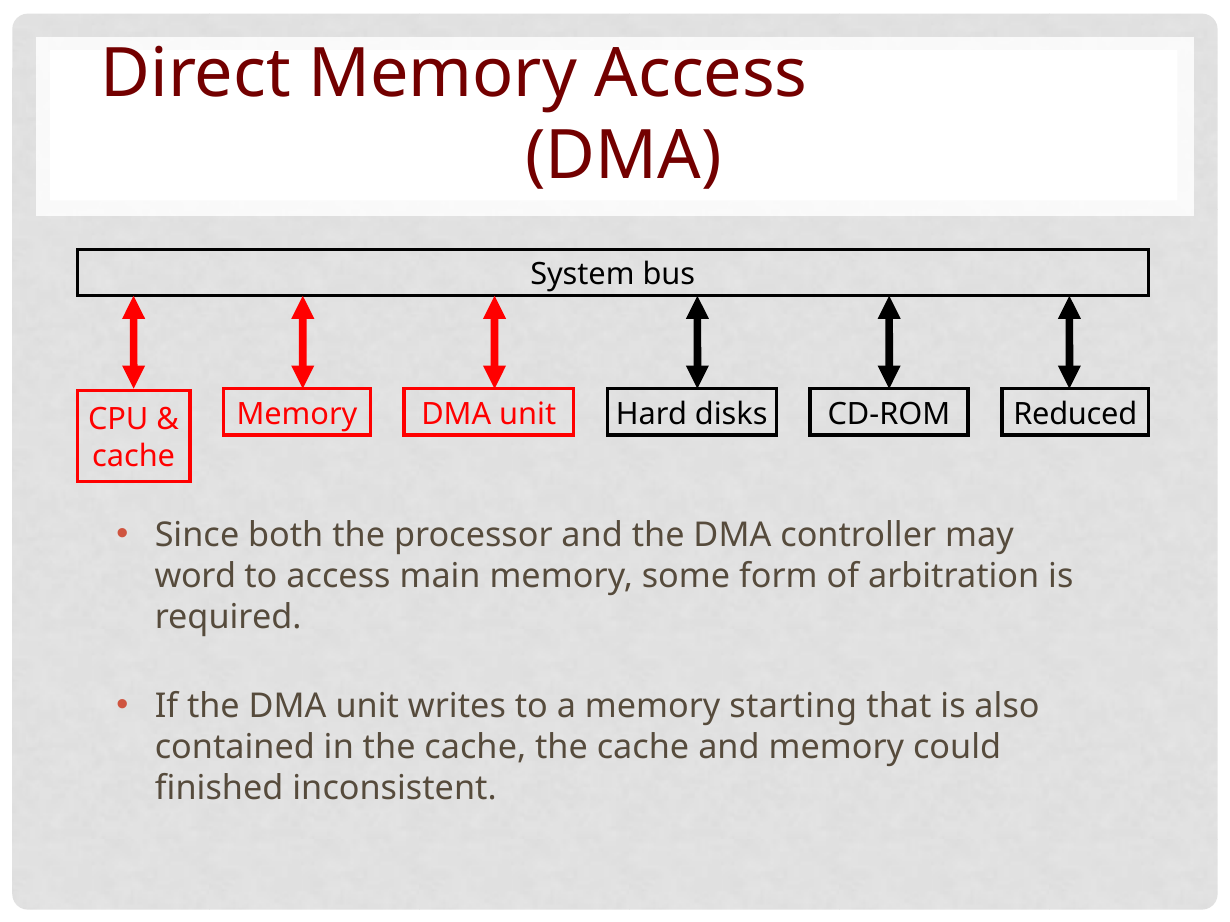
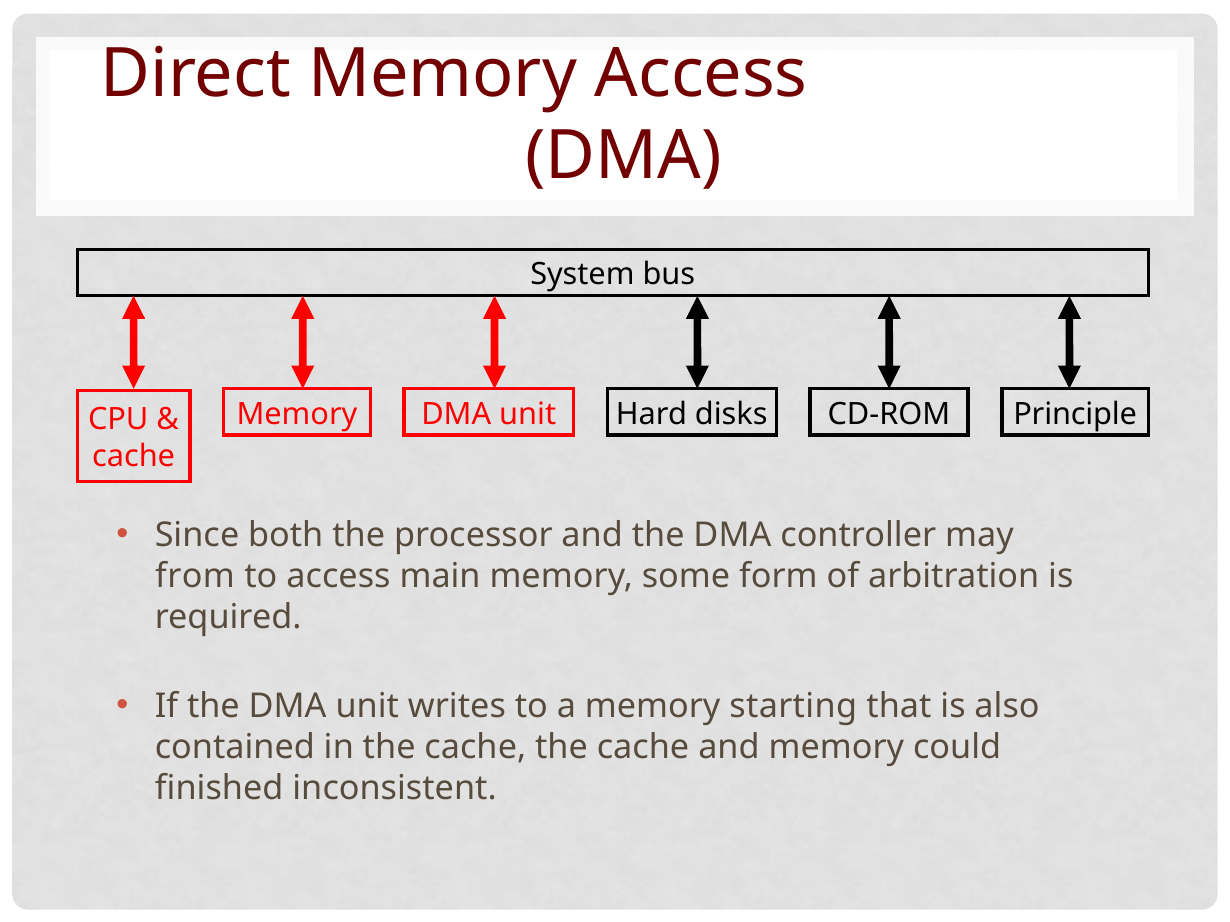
Reduced: Reduced -> Principle (1075, 414)
word: word -> from (195, 576)
